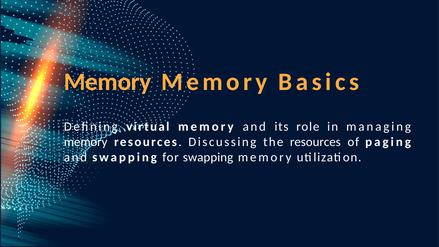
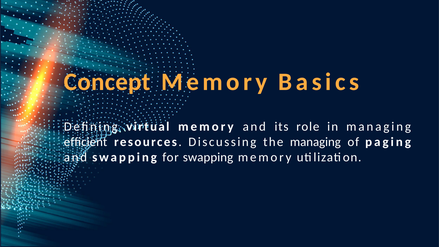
Memory: Memory -> Concept (107, 82)
memory: memory -> efﬁcient (86, 142)
the resources: resources -> managing (315, 142)
